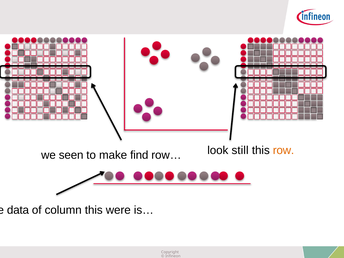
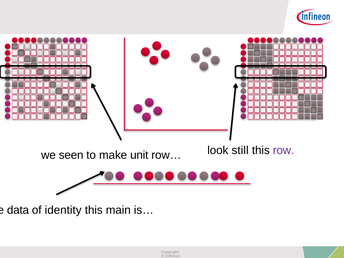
find: find -> unit (139, 155)
row colour: orange -> purple (283, 150)
column: column -> identity (63, 210)
were: were -> main (118, 210)
